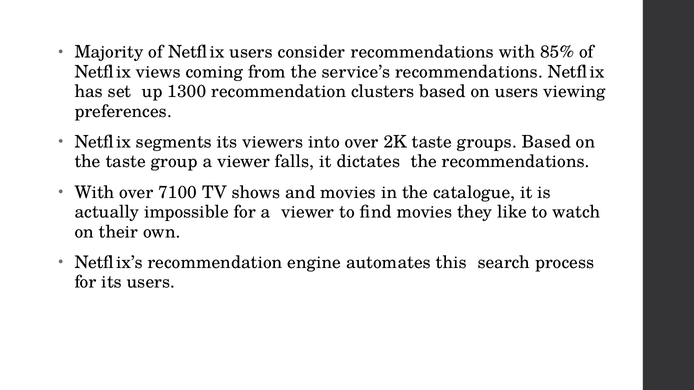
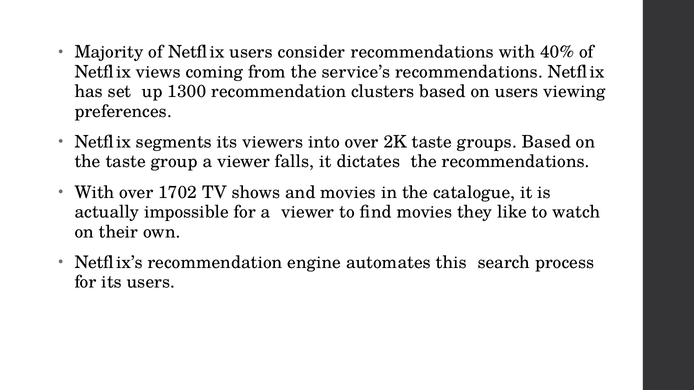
85%: 85% -> 40% (557, 52)
7100: 7100 -> 1702 (178, 192)
